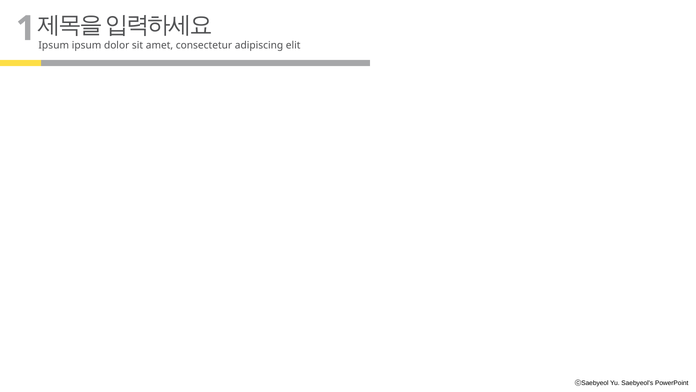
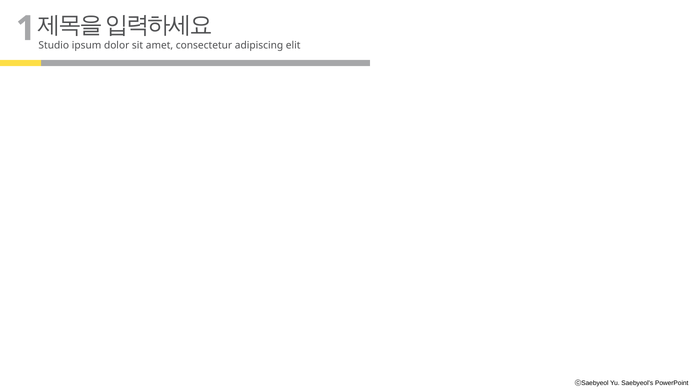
Ipsum: Ipsum -> Studio (54, 45)
